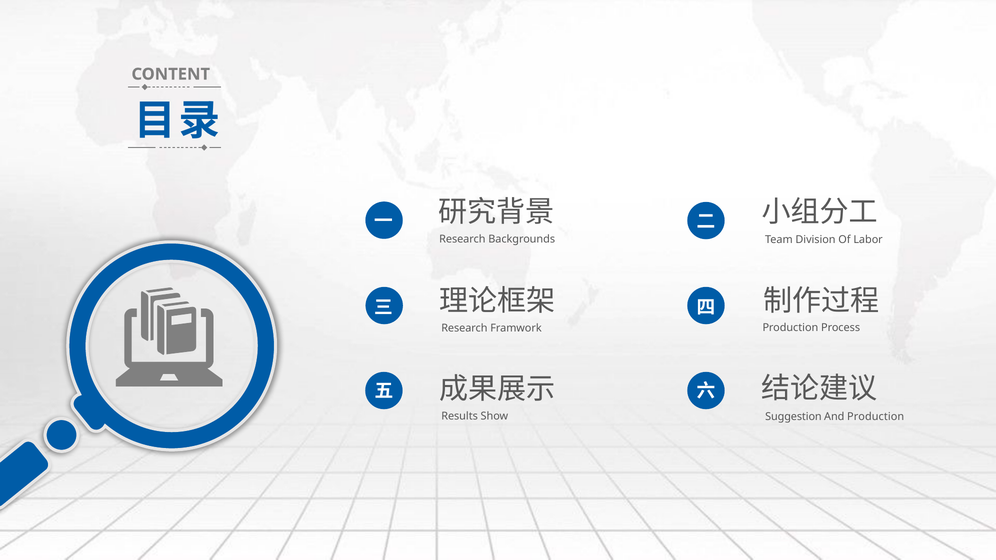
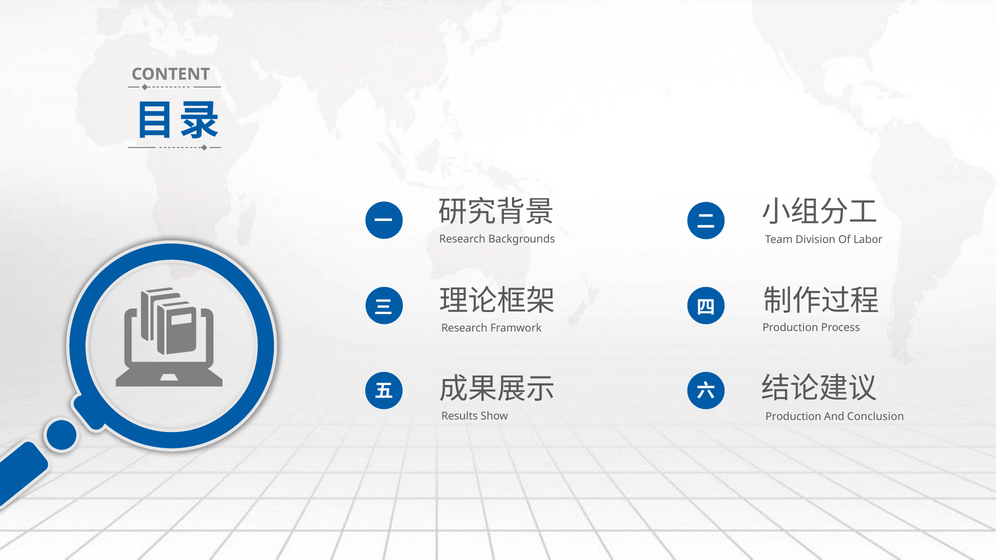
Suggestion: Suggestion -> Production (793, 417)
And Production: Production -> Conclusion (876, 417)
